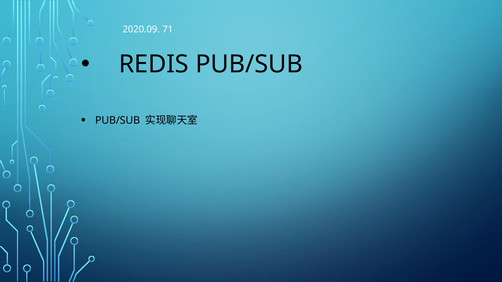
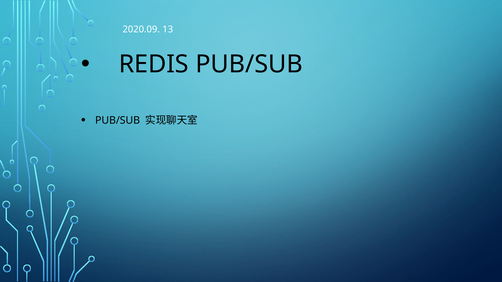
71: 71 -> 13 (168, 29)
